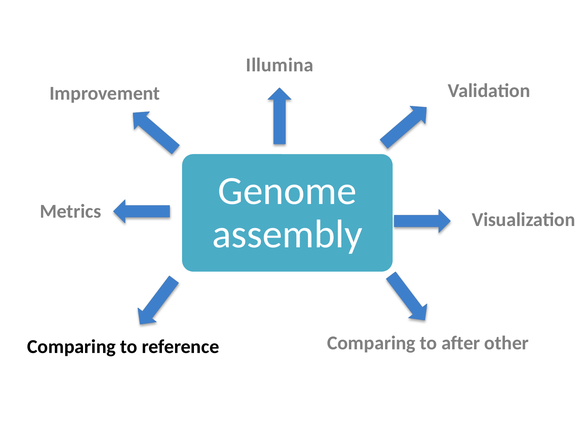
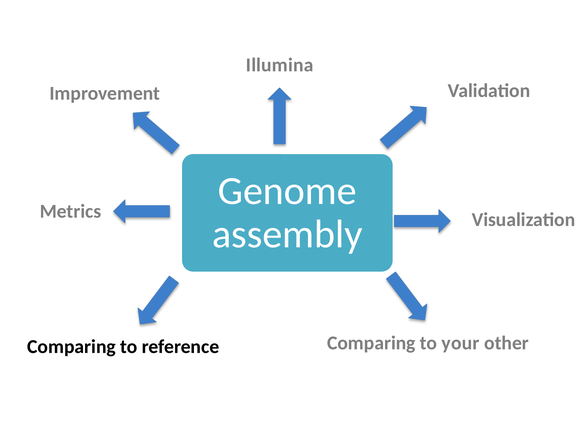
after: after -> your (461, 343)
